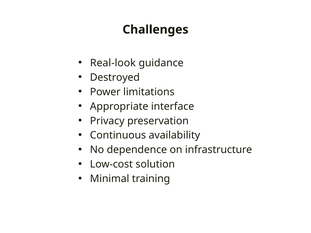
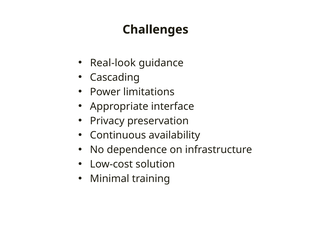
Destroyed: Destroyed -> Cascading (115, 77)
